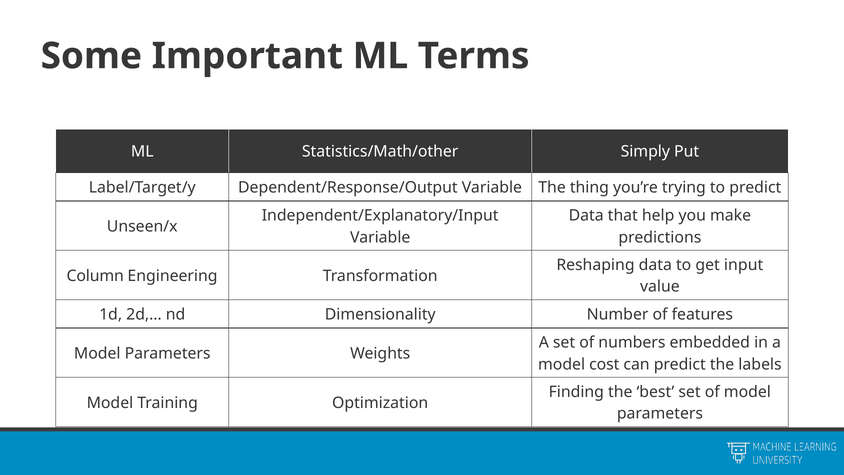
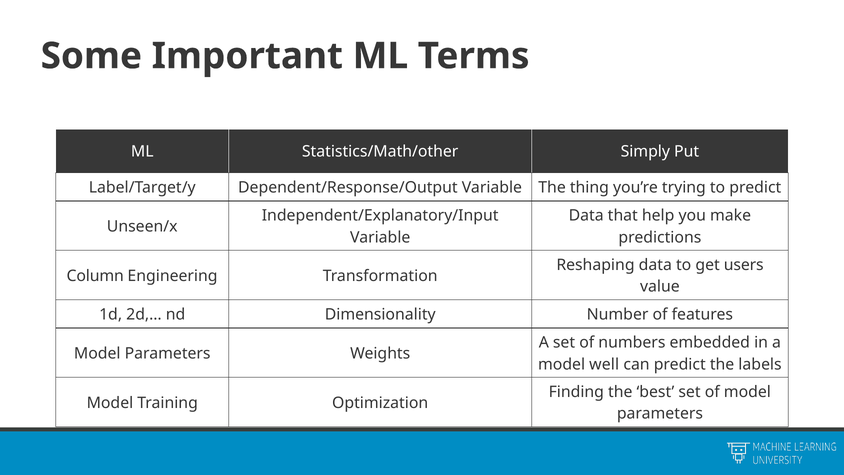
input: input -> users (744, 265)
cost: cost -> well (604, 364)
